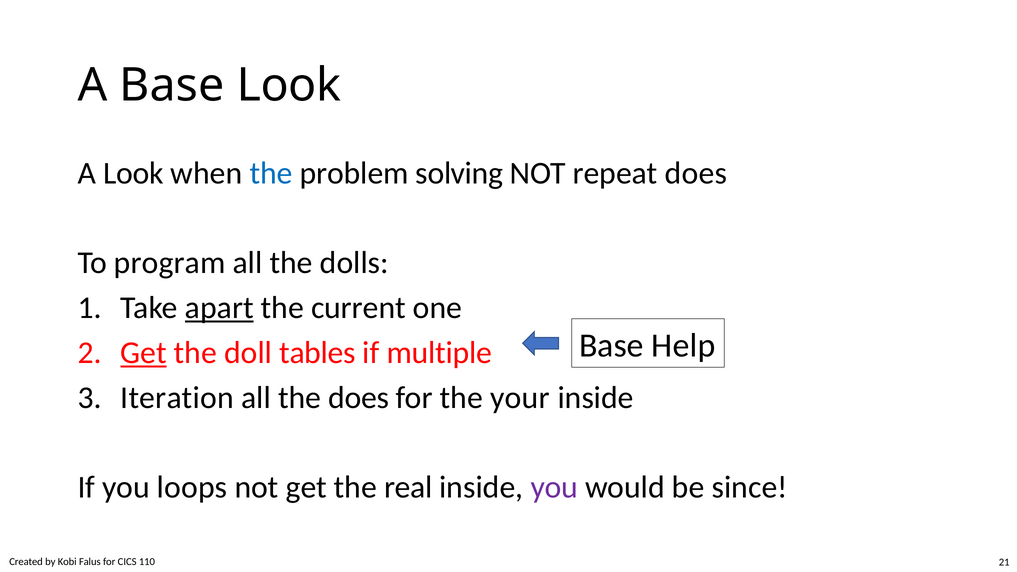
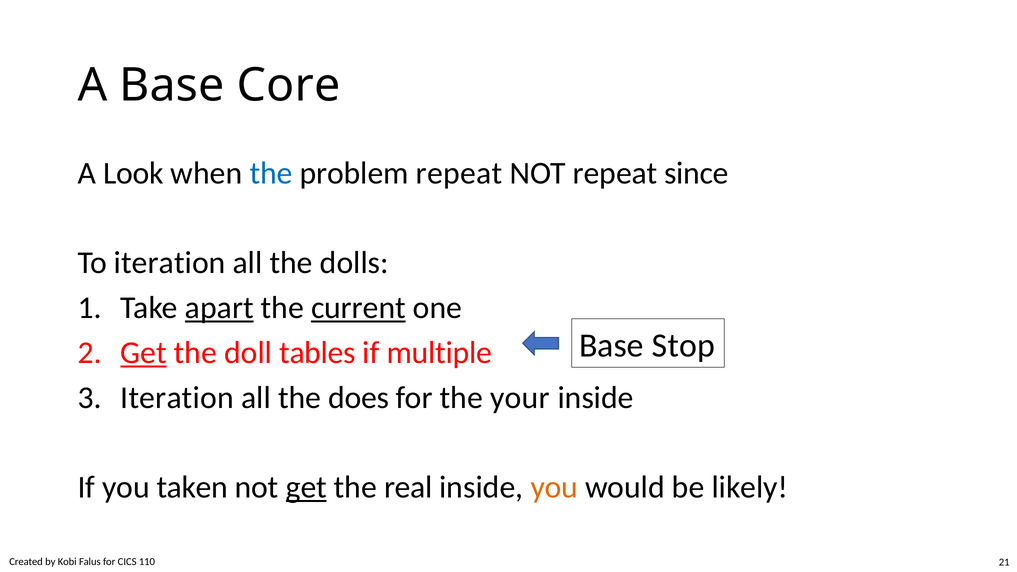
Base Look: Look -> Core (288, 85)
problem solving: solving -> repeat (459, 173)
repeat does: does -> since (696, 173)
To program: program -> iteration (170, 263)
current underline: none -> present (358, 308)
Help: Help -> Stop (684, 345)
loops: loops -> taken (192, 488)
get underline: none -> present (306, 488)
you colour: purple -> orange (554, 488)
since: since -> likely (750, 488)
